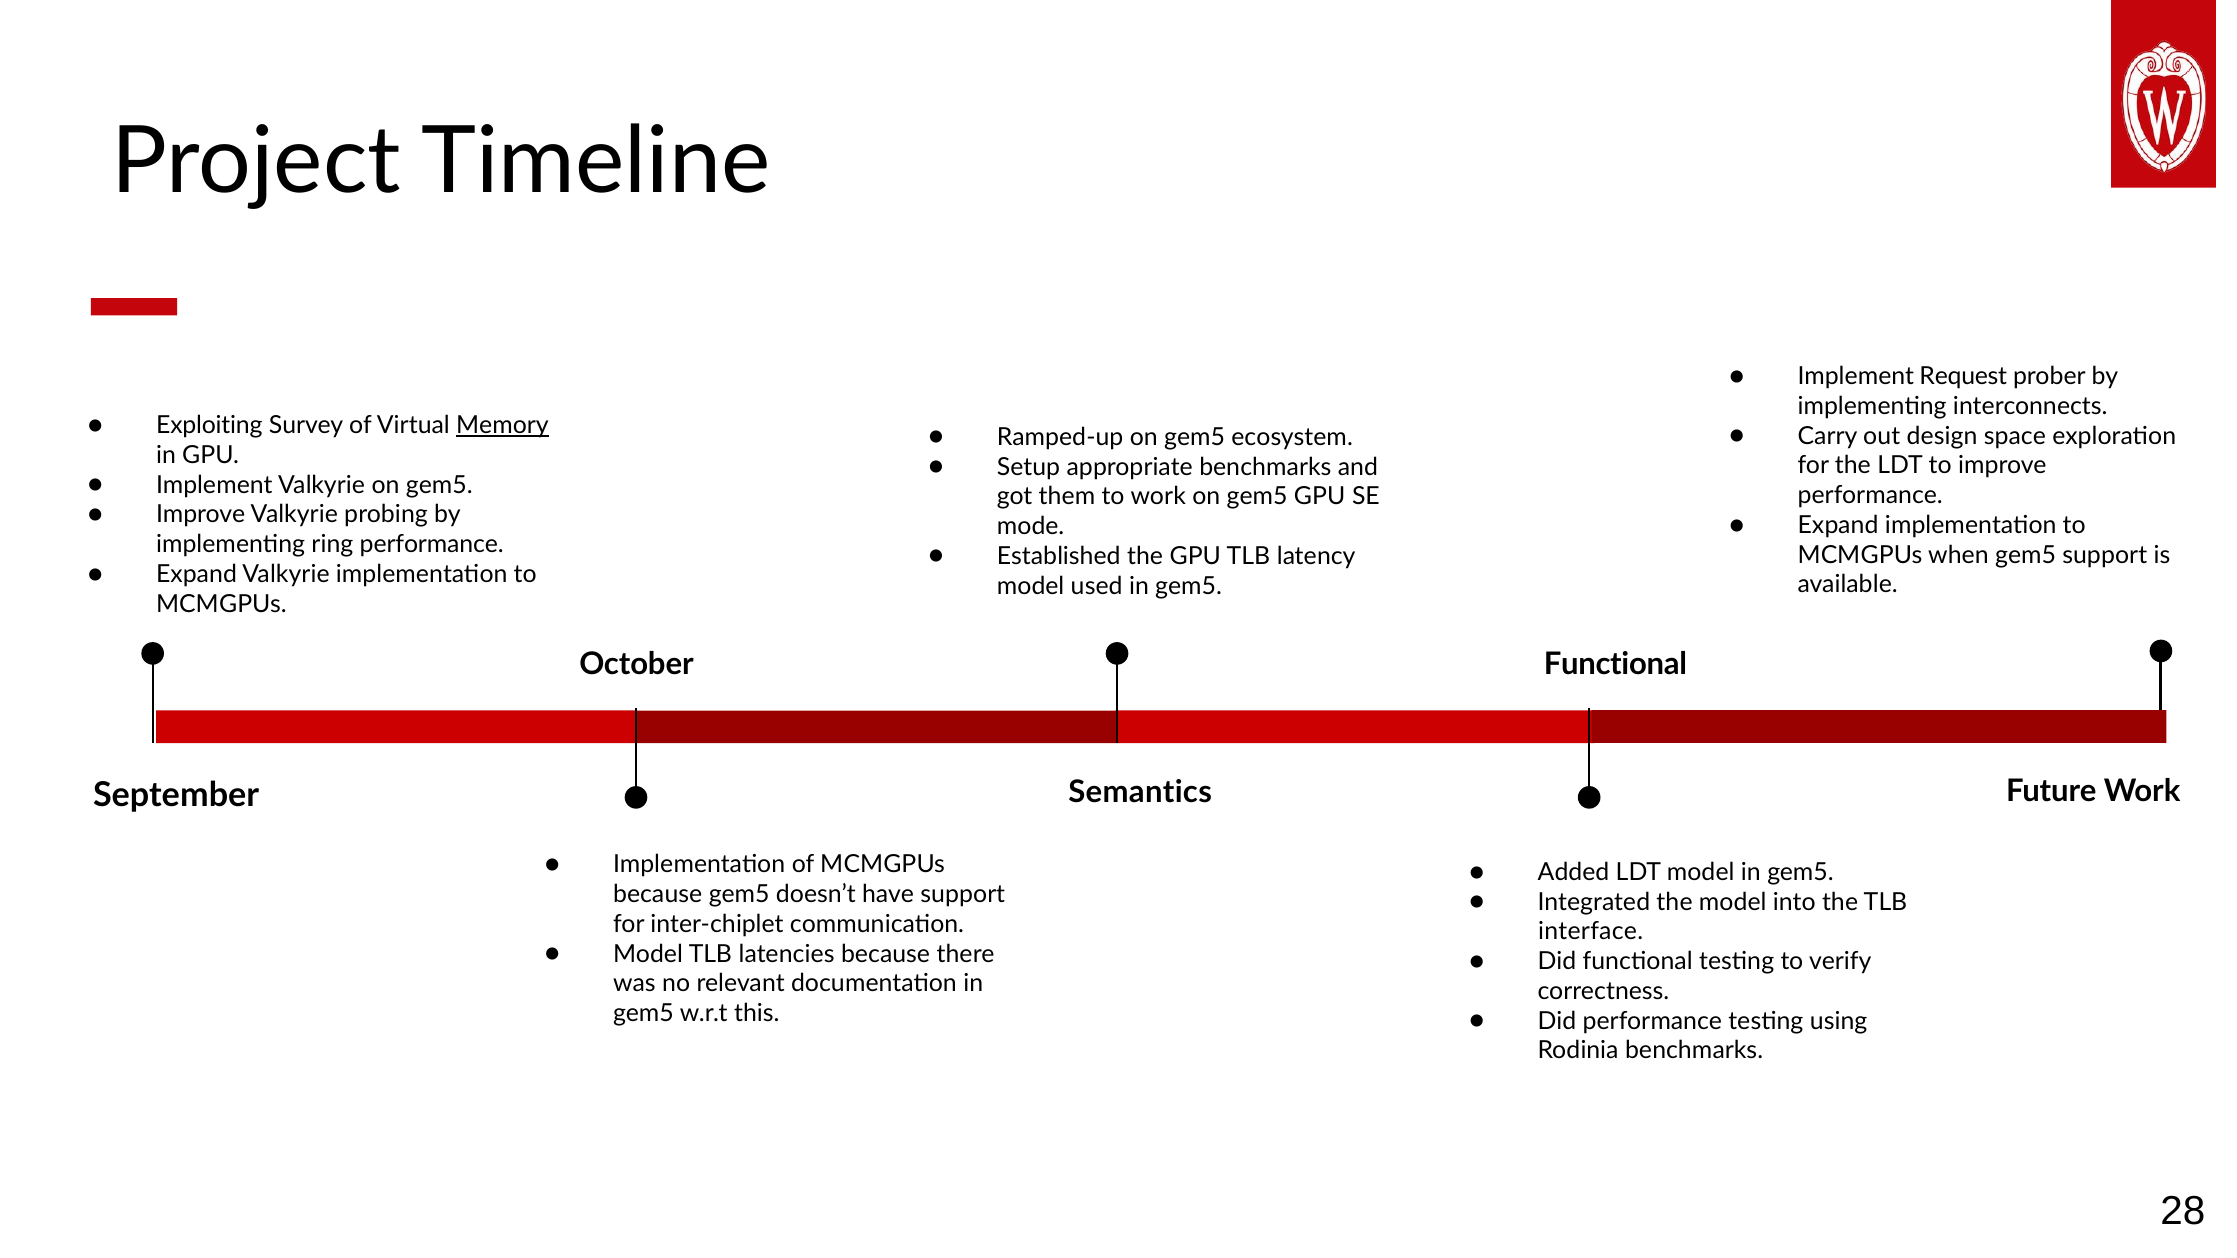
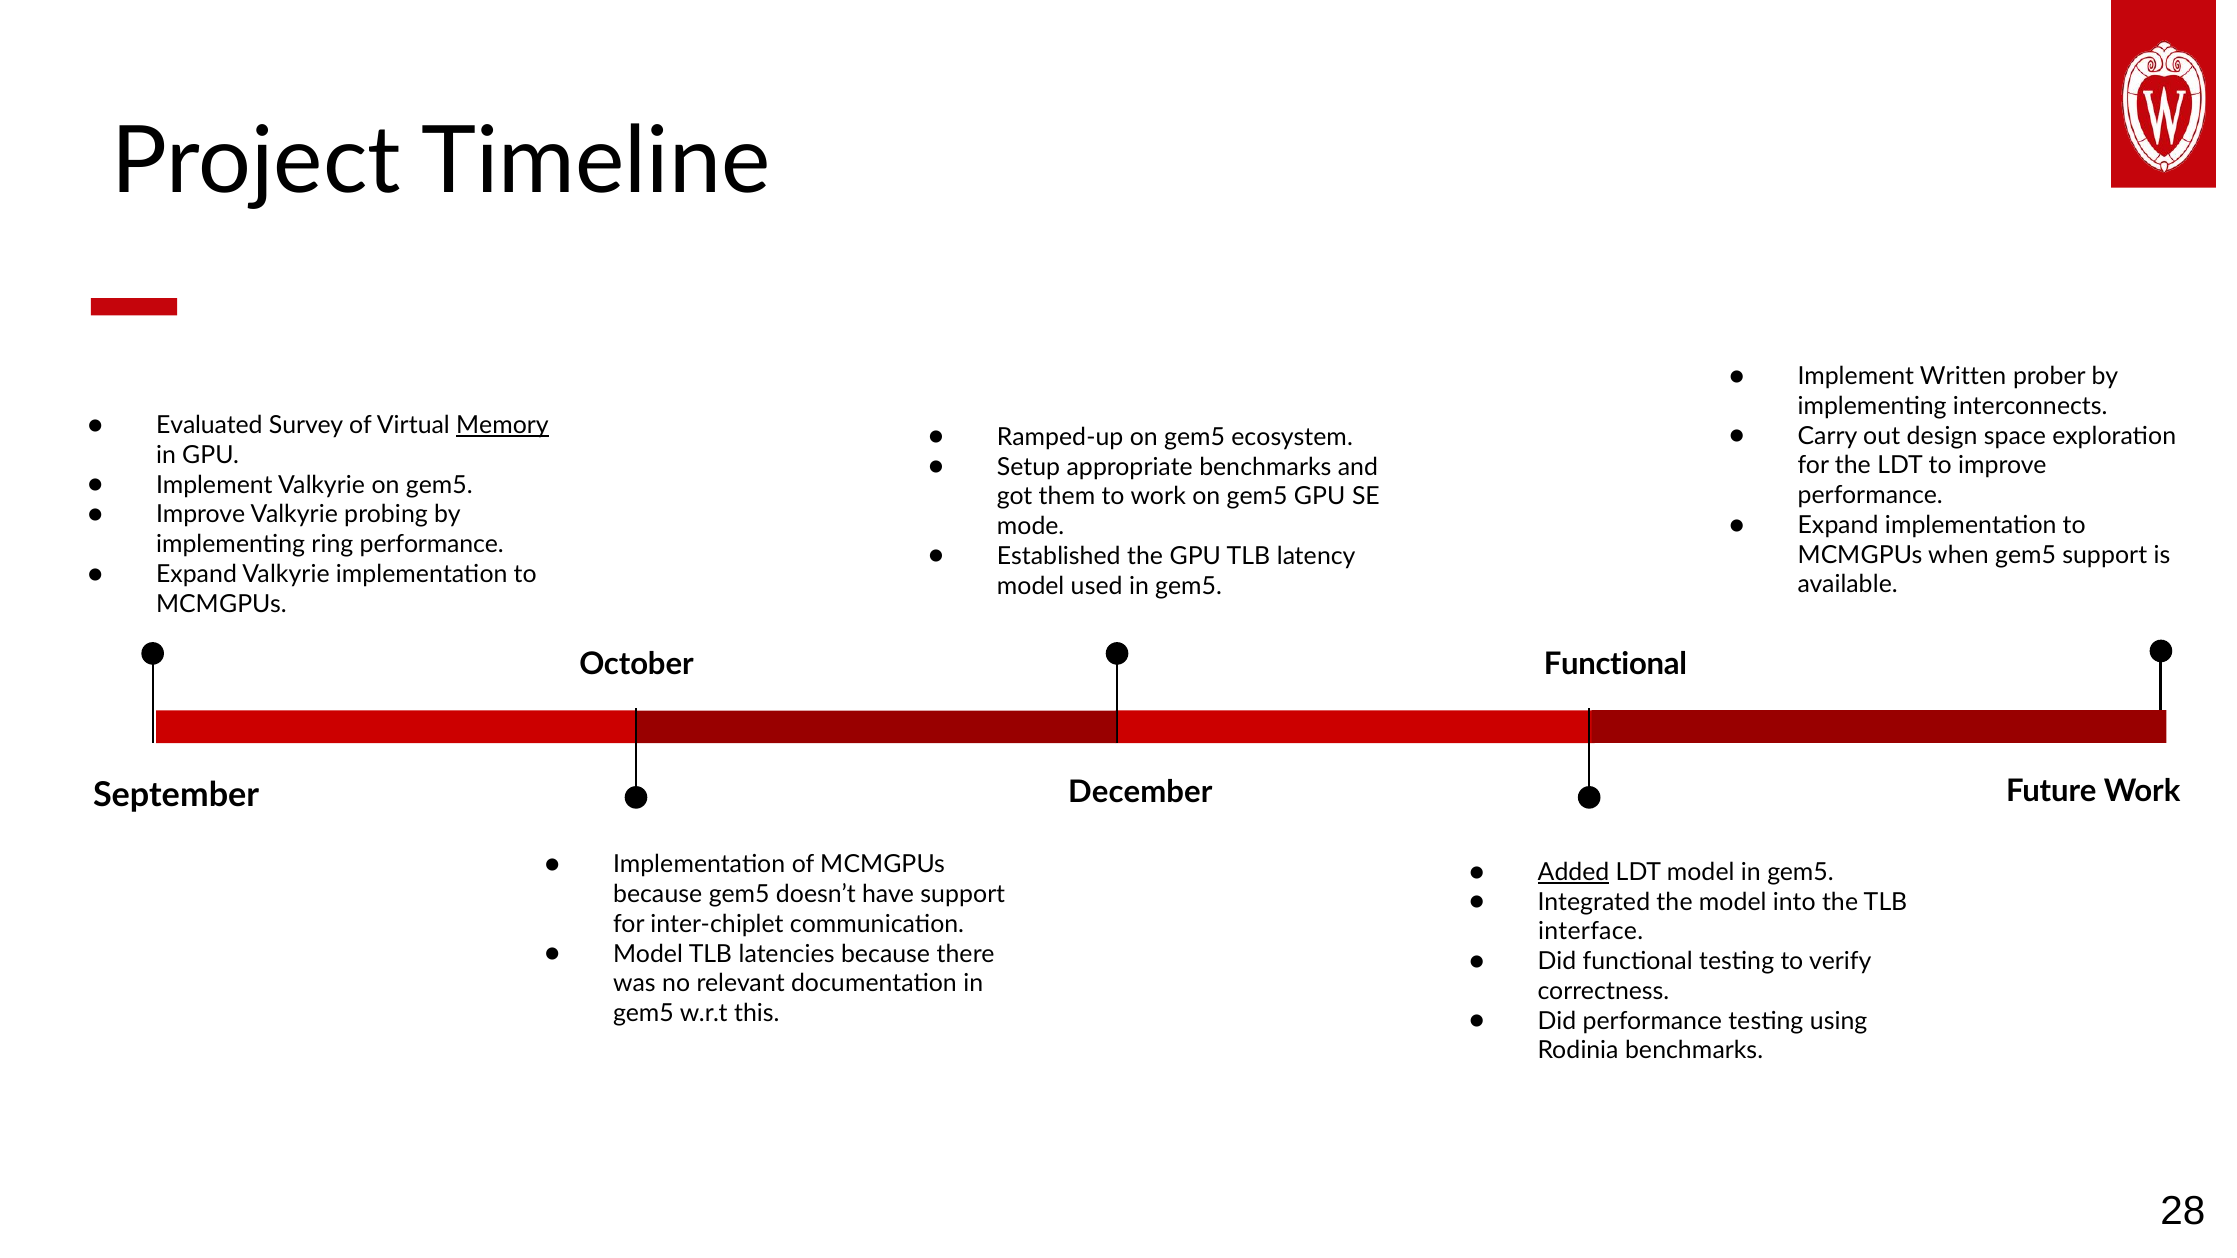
Request: Request -> Written (1963, 376)
Exploiting: Exploiting -> Evaluated (209, 426)
Semantics: Semantics -> December (1140, 793)
Added underline: none -> present (1574, 872)
